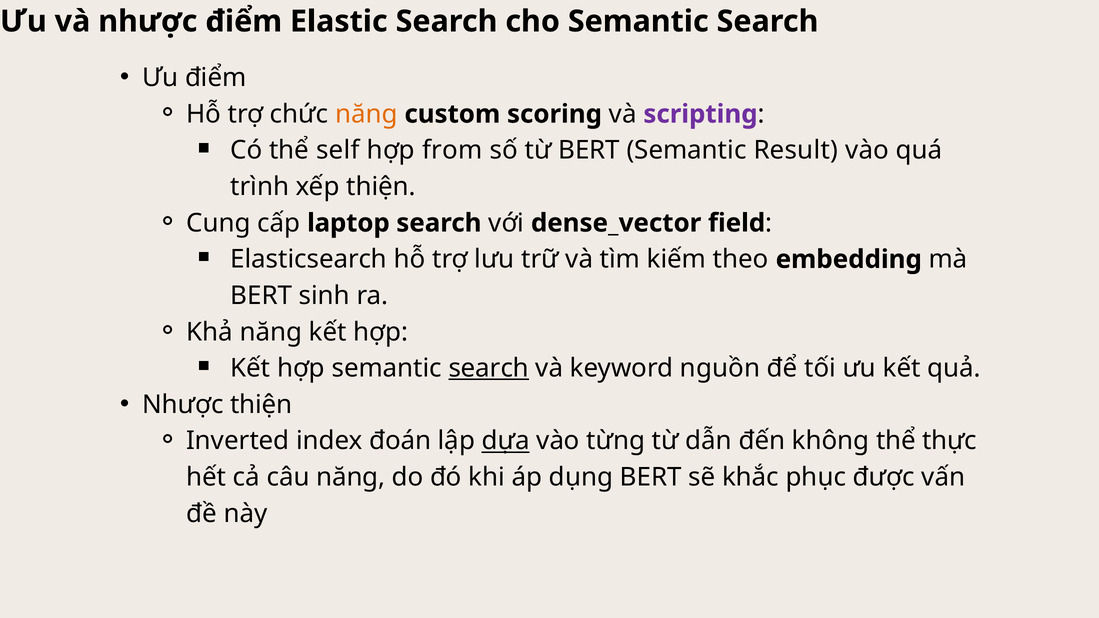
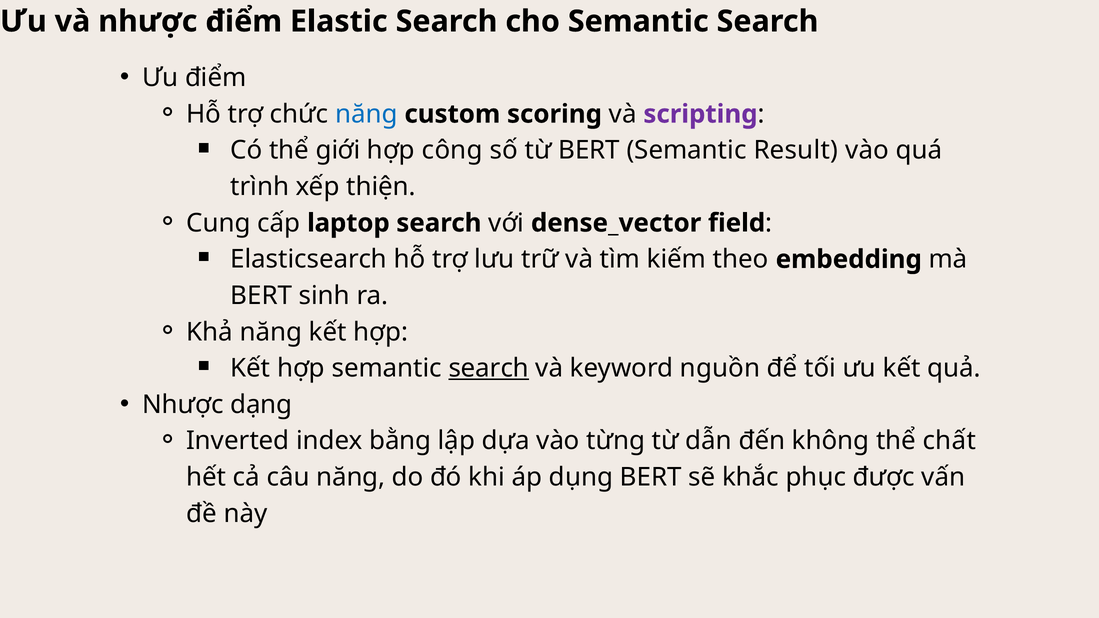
năng colour: orange -> blue (366, 114)
self: self -> giới (338, 150)
from: from -> công (452, 150)
Nhược thiện: thiện -> dạng (261, 405)
đoán: đoán -> bằng (400, 441)
dựa underline: present -> none (506, 441)
thực: thực -> chất (949, 441)
